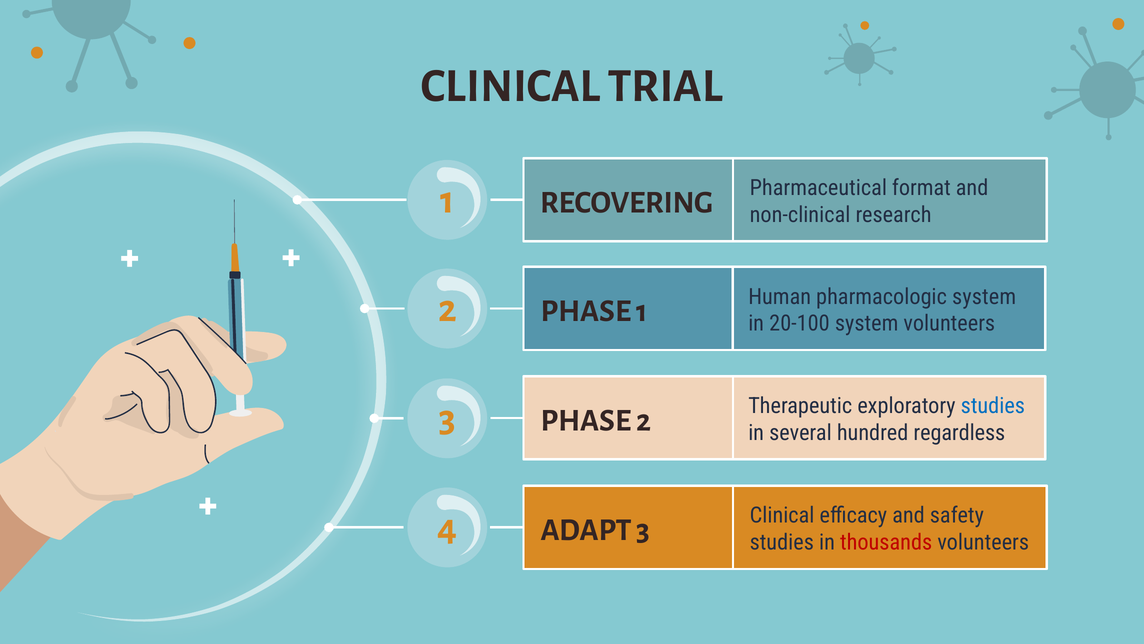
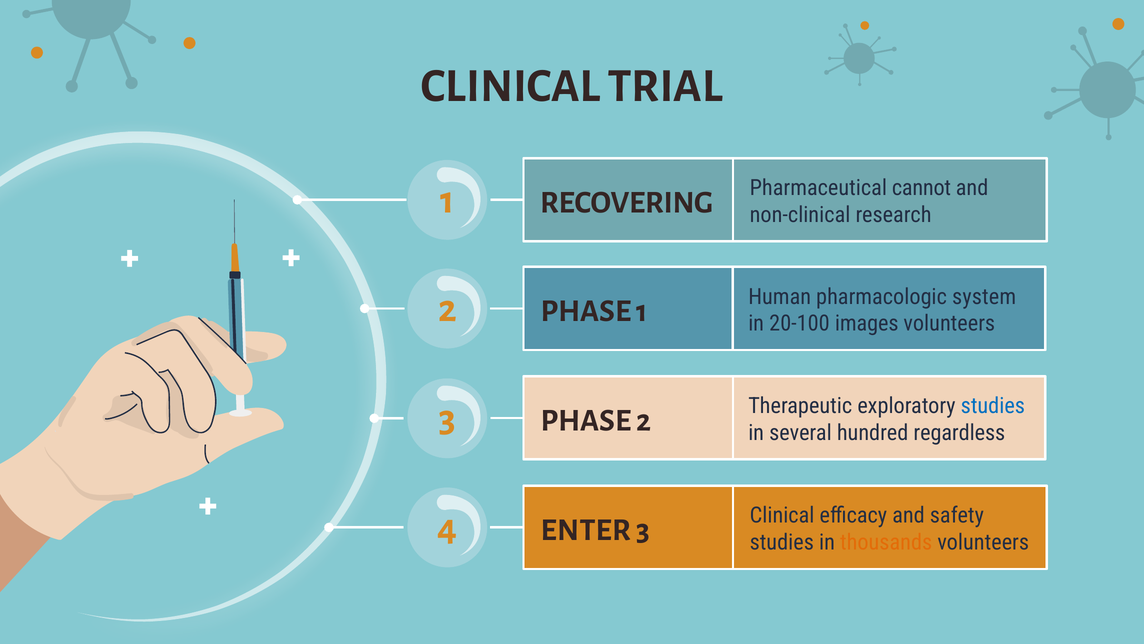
format: format -> cannot (921, 188)
20-100 system: system -> images (867, 323)
ADAPT: ADAPT -> ENTER (586, 529)
thousands colour: red -> orange (886, 542)
